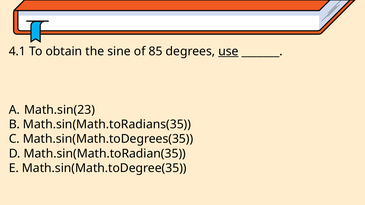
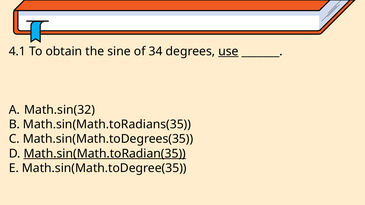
85: 85 -> 34 (156, 52)
Math.sin(23: Math.sin(23 -> Math.sin(32 (60, 110)
Math.sin(Math.toRadian(35 underline: none -> present (105, 154)
